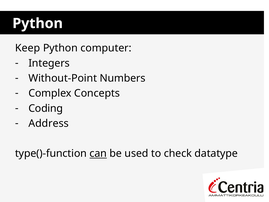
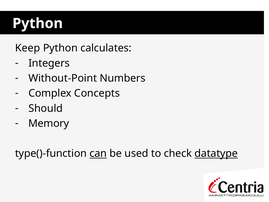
computer: computer -> calculates (106, 48)
Coding: Coding -> Should (46, 108)
Address: Address -> Memory (49, 123)
datatype underline: none -> present (216, 153)
